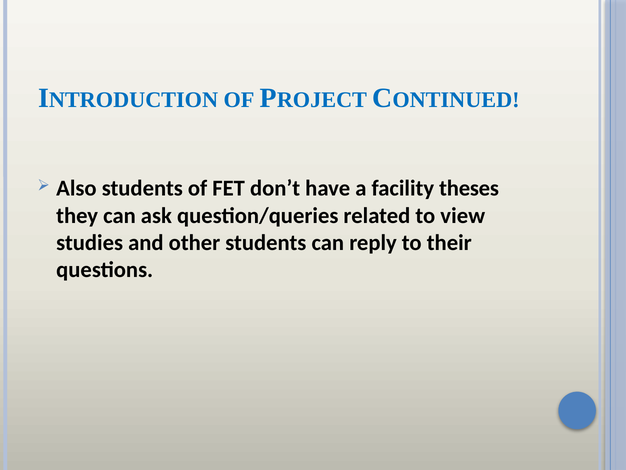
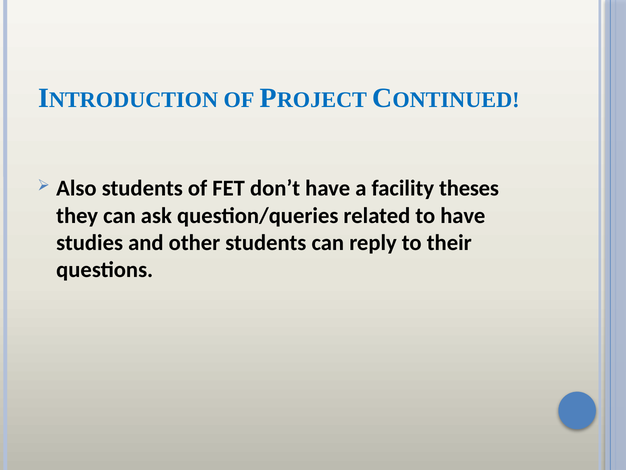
to view: view -> have (463, 215)
